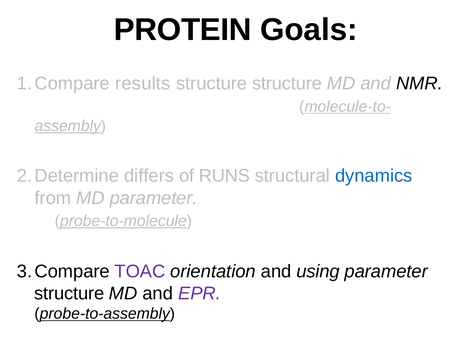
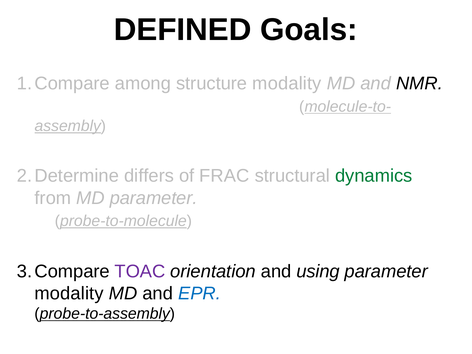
PROTEIN: PROTEIN -> DEFINED (183, 30)
results: results -> among (143, 84)
structure structure: structure -> modality (287, 84)
RUNS: RUNS -> FRAC (224, 176)
dynamics colour: blue -> green (374, 176)
structure: structure -> modality (69, 293)
EPR colour: purple -> blue (200, 293)
